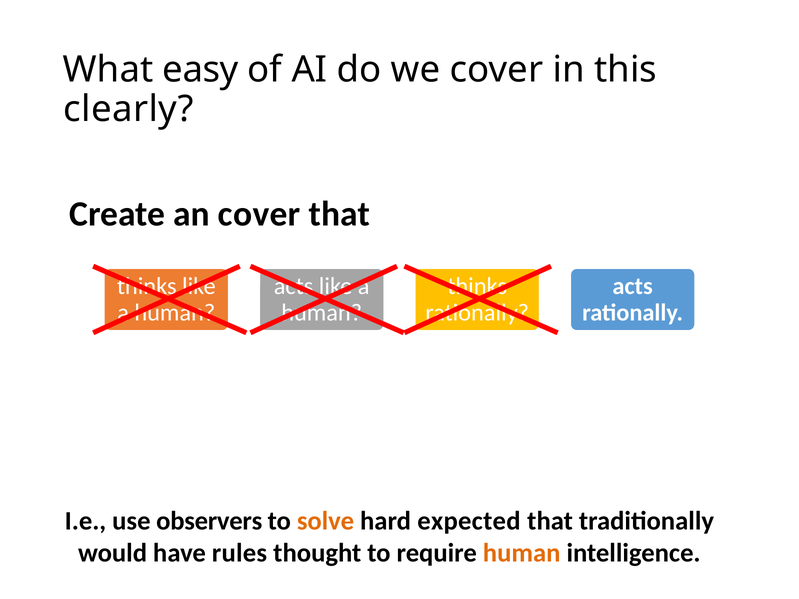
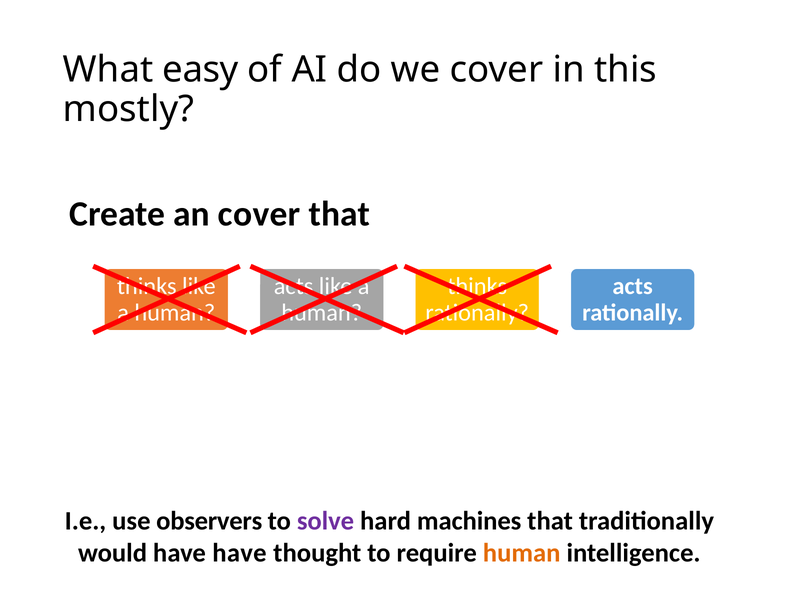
clearly: clearly -> mostly (129, 109)
solve colour: orange -> purple (326, 521)
expected: expected -> machines (469, 521)
have rules: rules -> have (239, 553)
